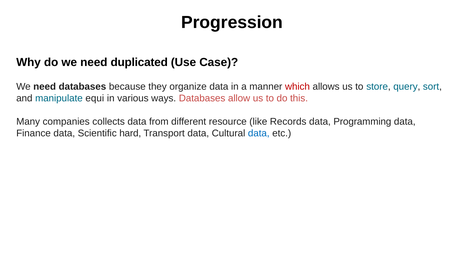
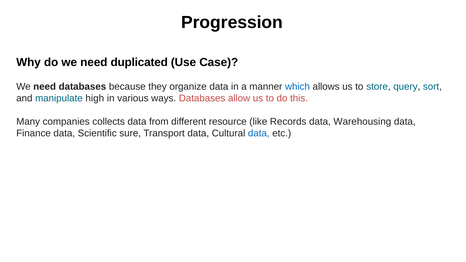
which colour: red -> blue (297, 87)
equi: equi -> high (95, 98)
Programming: Programming -> Warehousing (362, 122)
hard: hard -> sure (130, 133)
